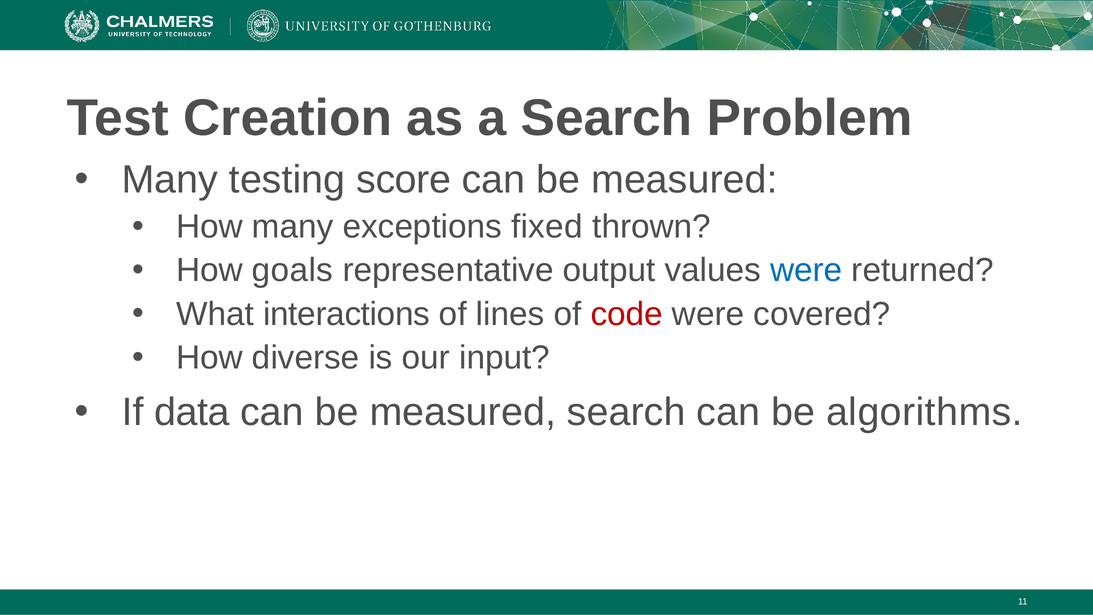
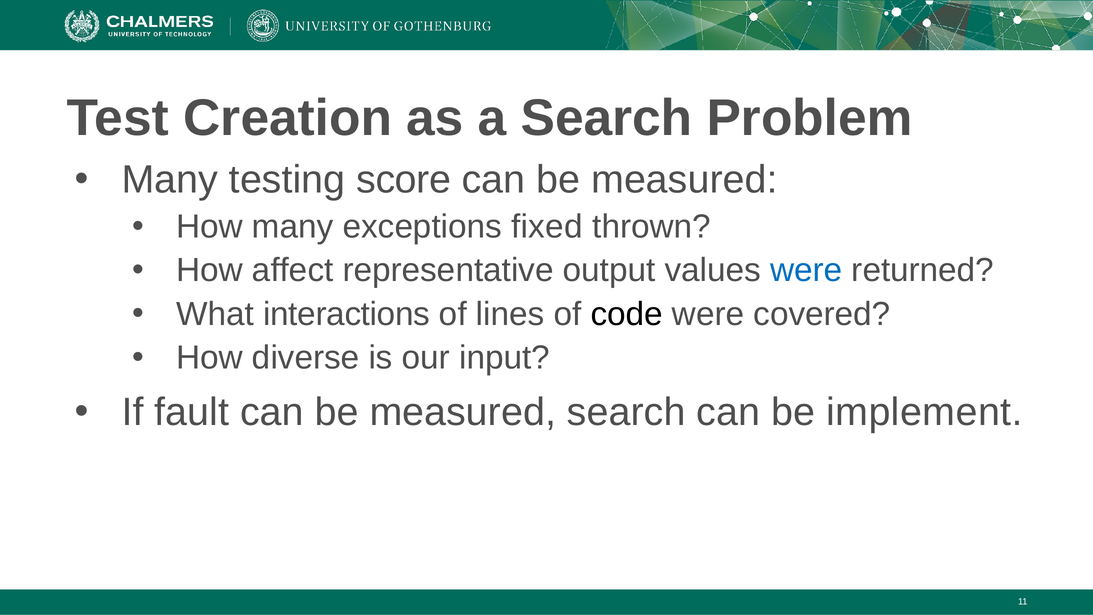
goals: goals -> affect (293, 270)
code colour: red -> black (627, 314)
data: data -> fault (192, 412)
algorithms: algorithms -> implement (924, 412)
